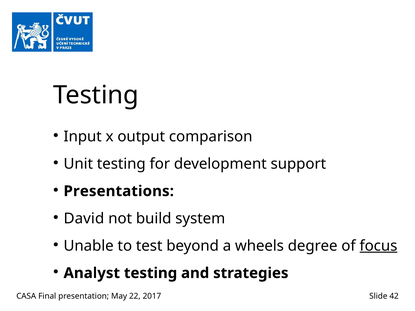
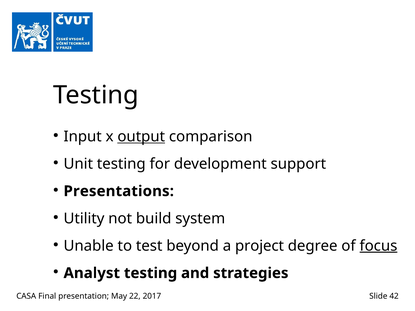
output underline: none -> present (141, 137)
David: David -> Utility (84, 219)
wheels: wheels -> project (260, 246)
